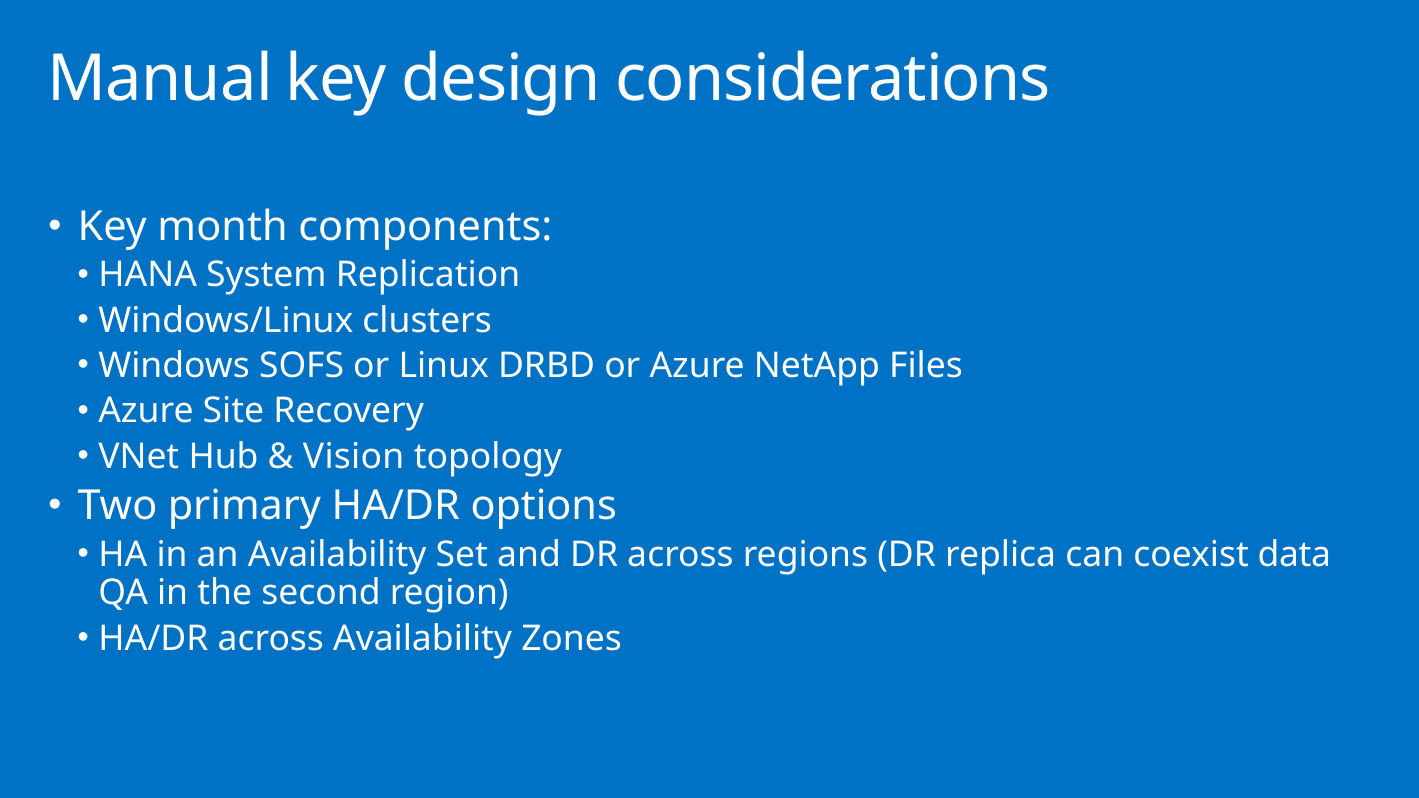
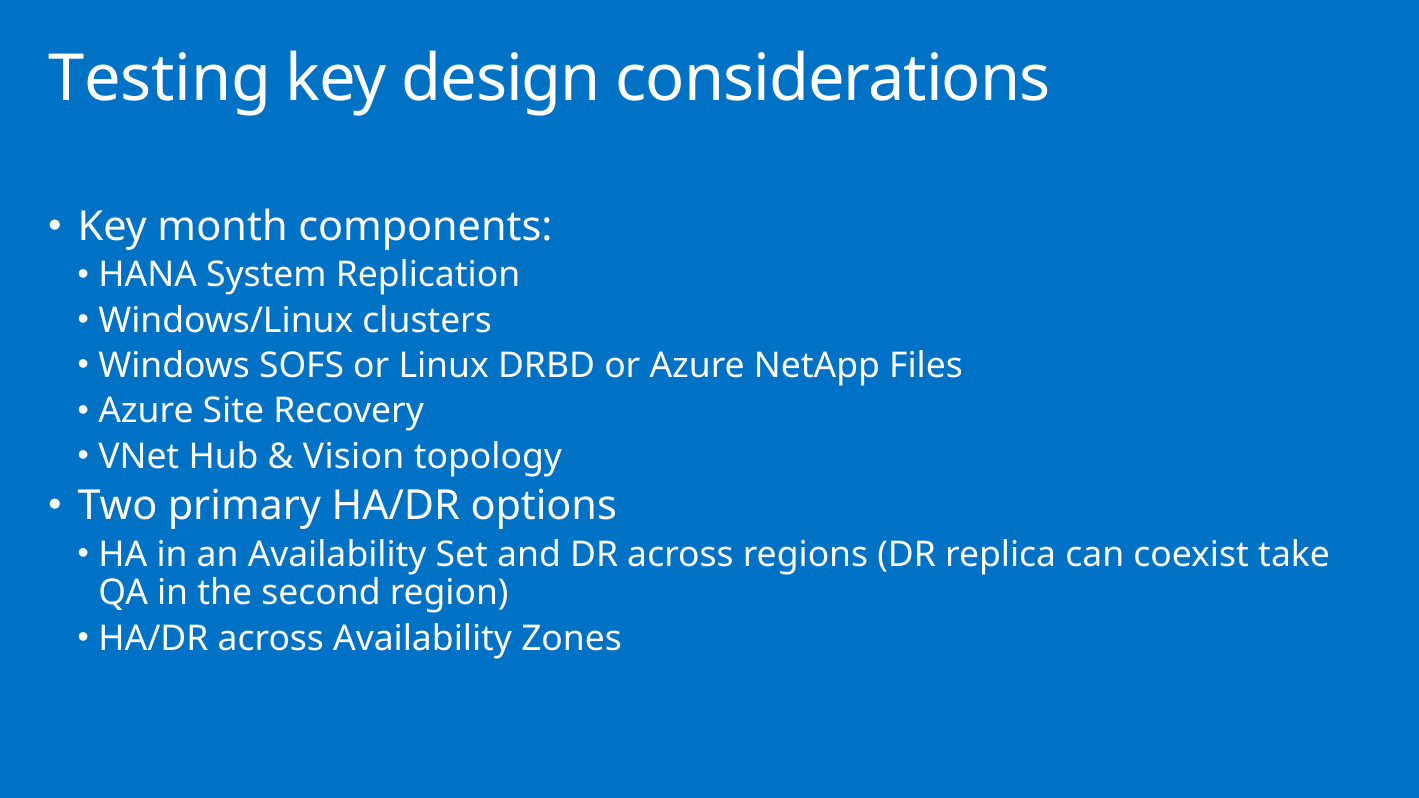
Manual: Manual -> Testing (160, 79)
data: data -> take (1294, 555)
